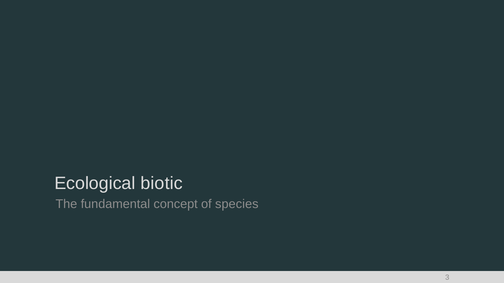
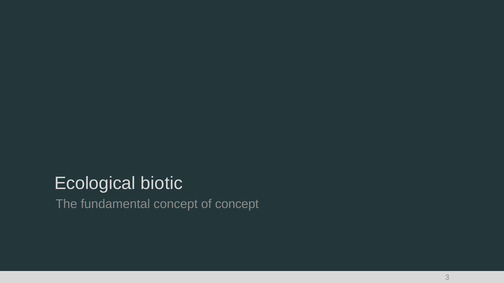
of species: species -> concept (237, 204)
